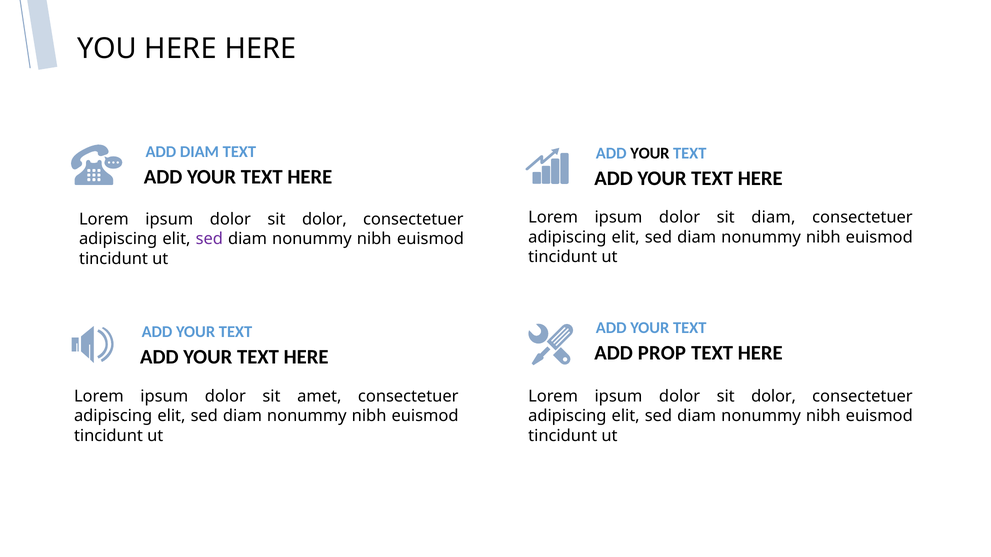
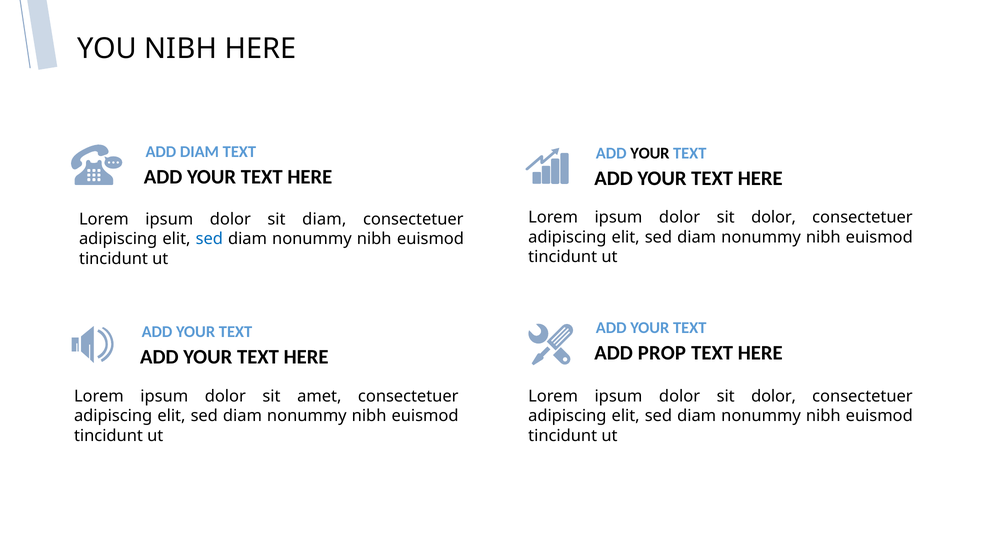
YOU HERE: HERE -> NIBH (181, 49)
diam: diam -> dolor (774, 218)
dolor: dolor -> diam (324, 219)
sed colour: purple -> blue (209, 239)
